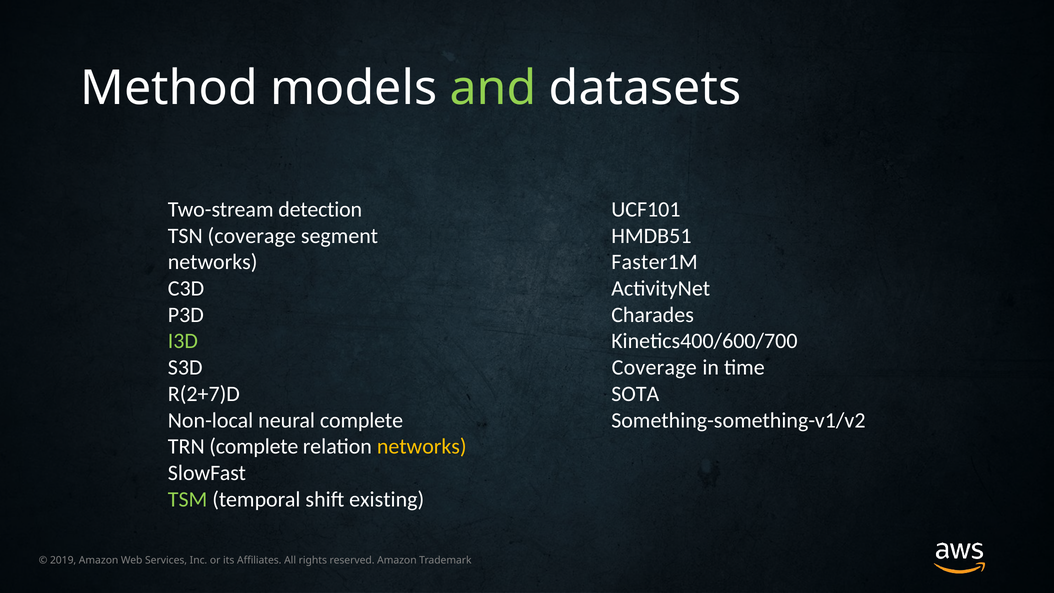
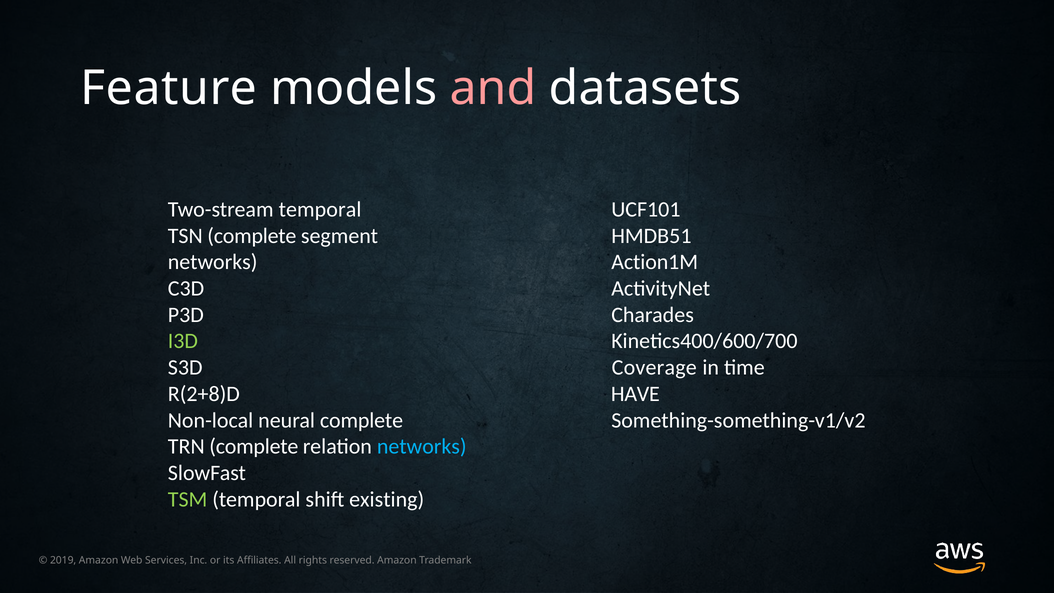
Method: Method -> Feature (169, 89)
and colour: light green -> pink (493, 89)
Two-stream detection: detection -> temporal (320, 209)
TSN coverage: coverage -> complete (252, 236)
Faster1M: Faster1M -> Action1M (655, 262)
R(2+7)D: R(2+7)D -> R(2+8)D (204, 394)
SOTA: SOTA -> HAVE (635, 394)
networks colour: yellow -> light blue (422, 447)
